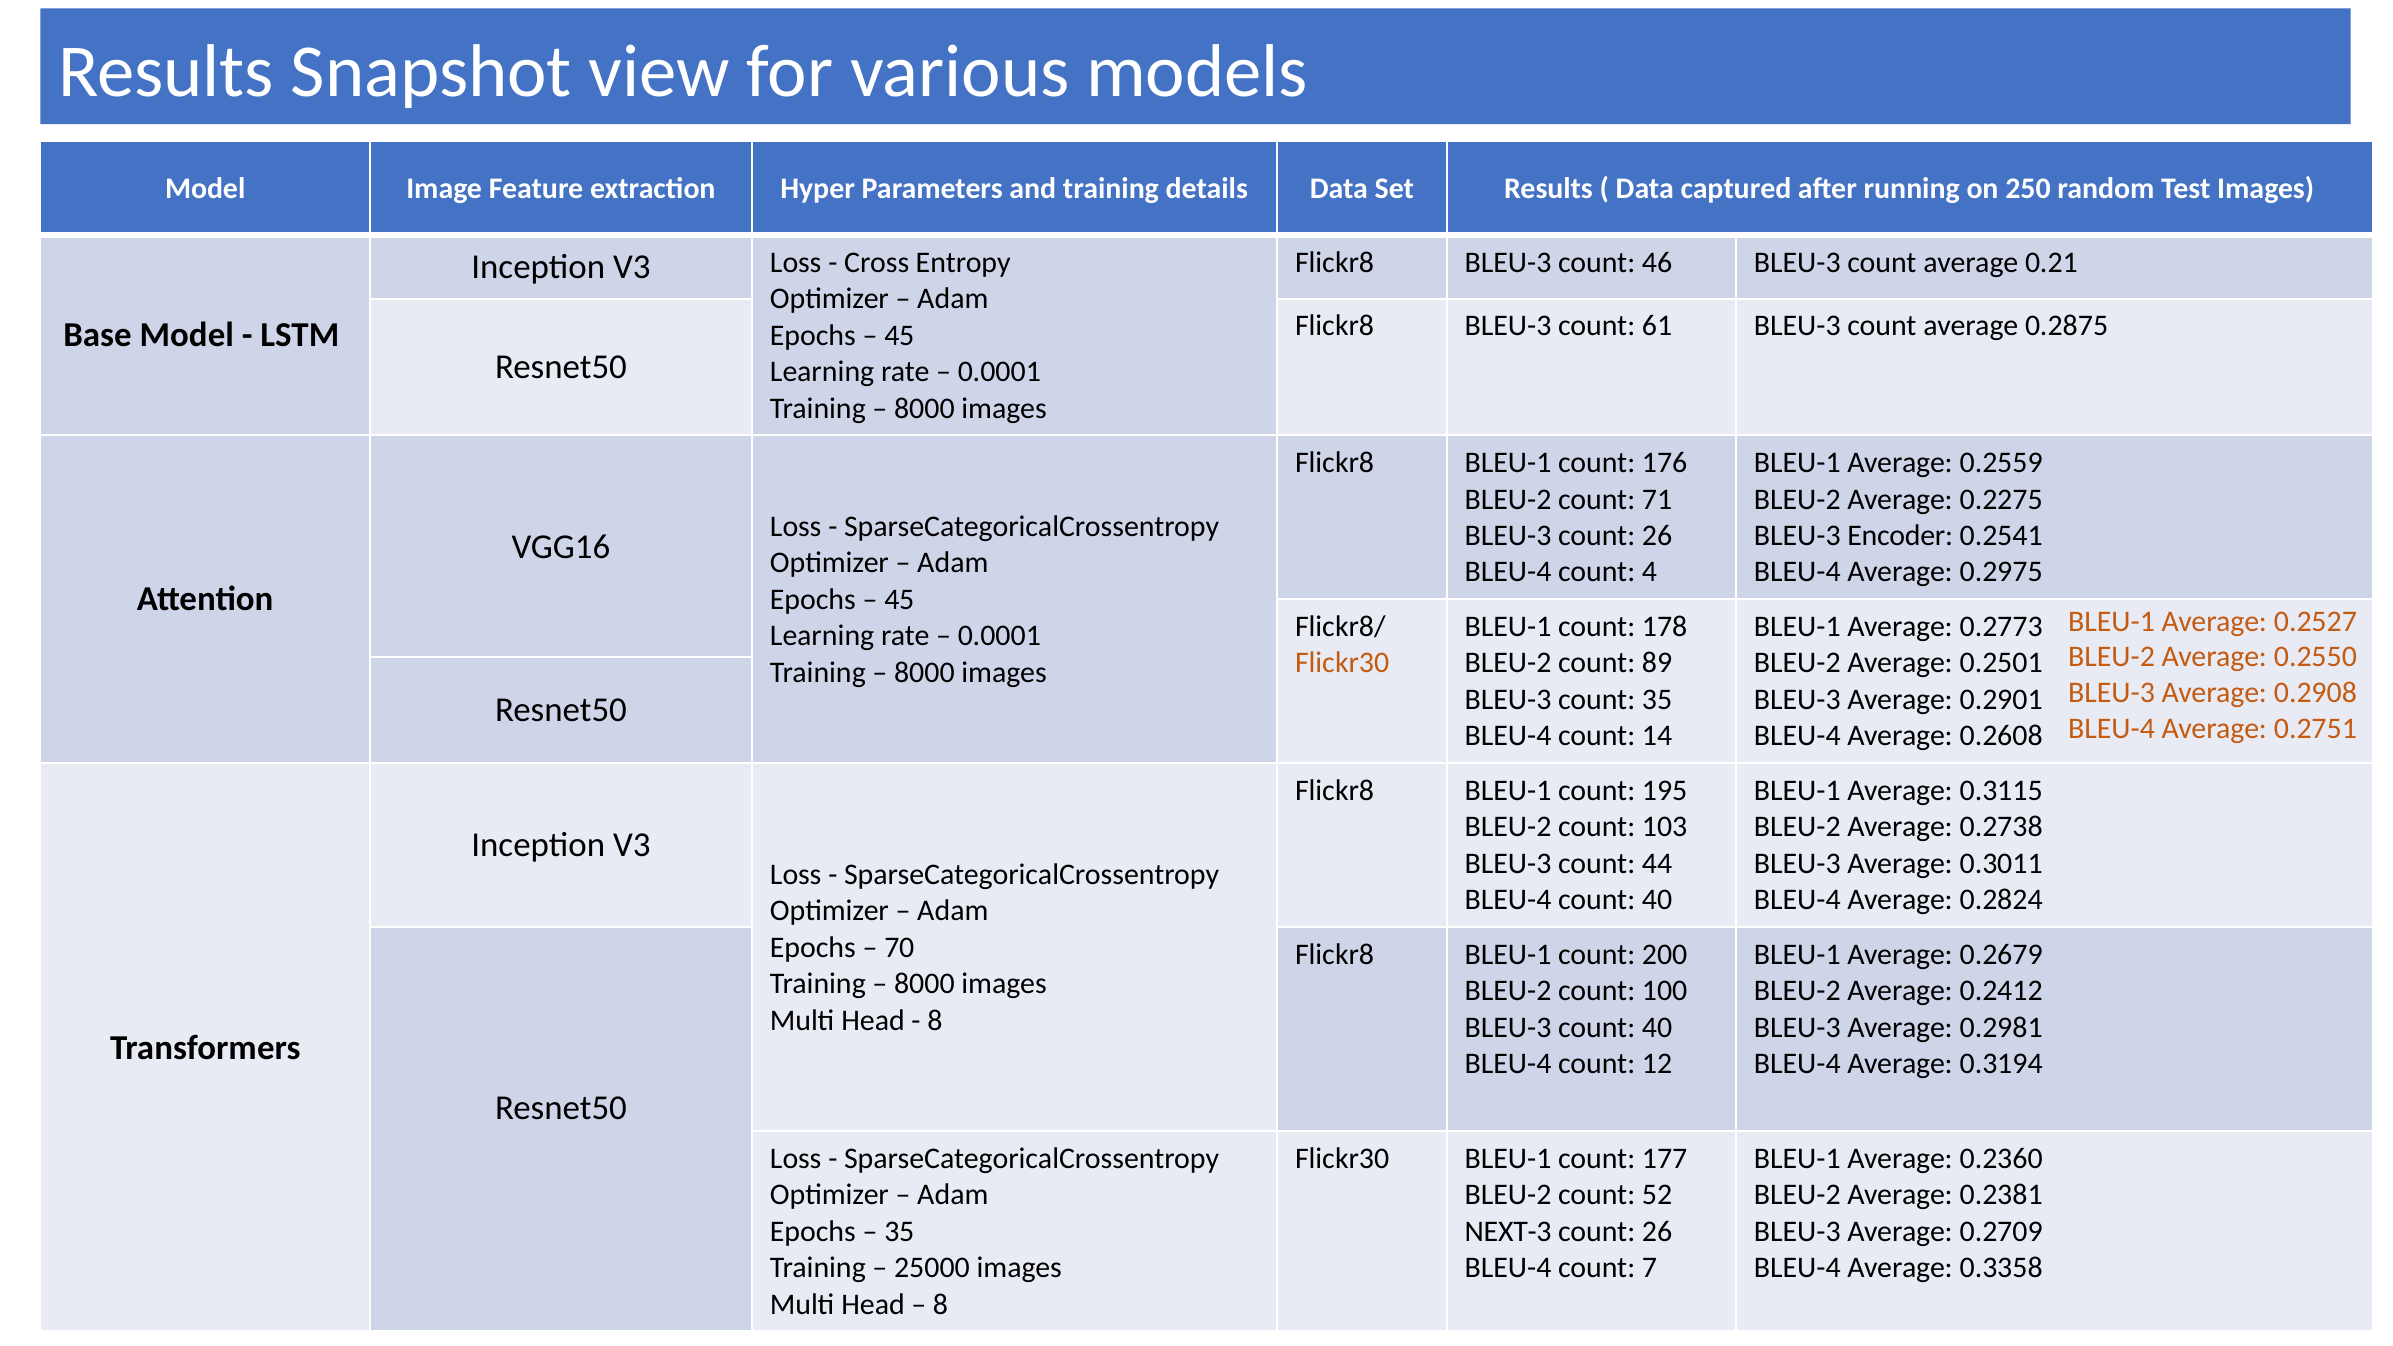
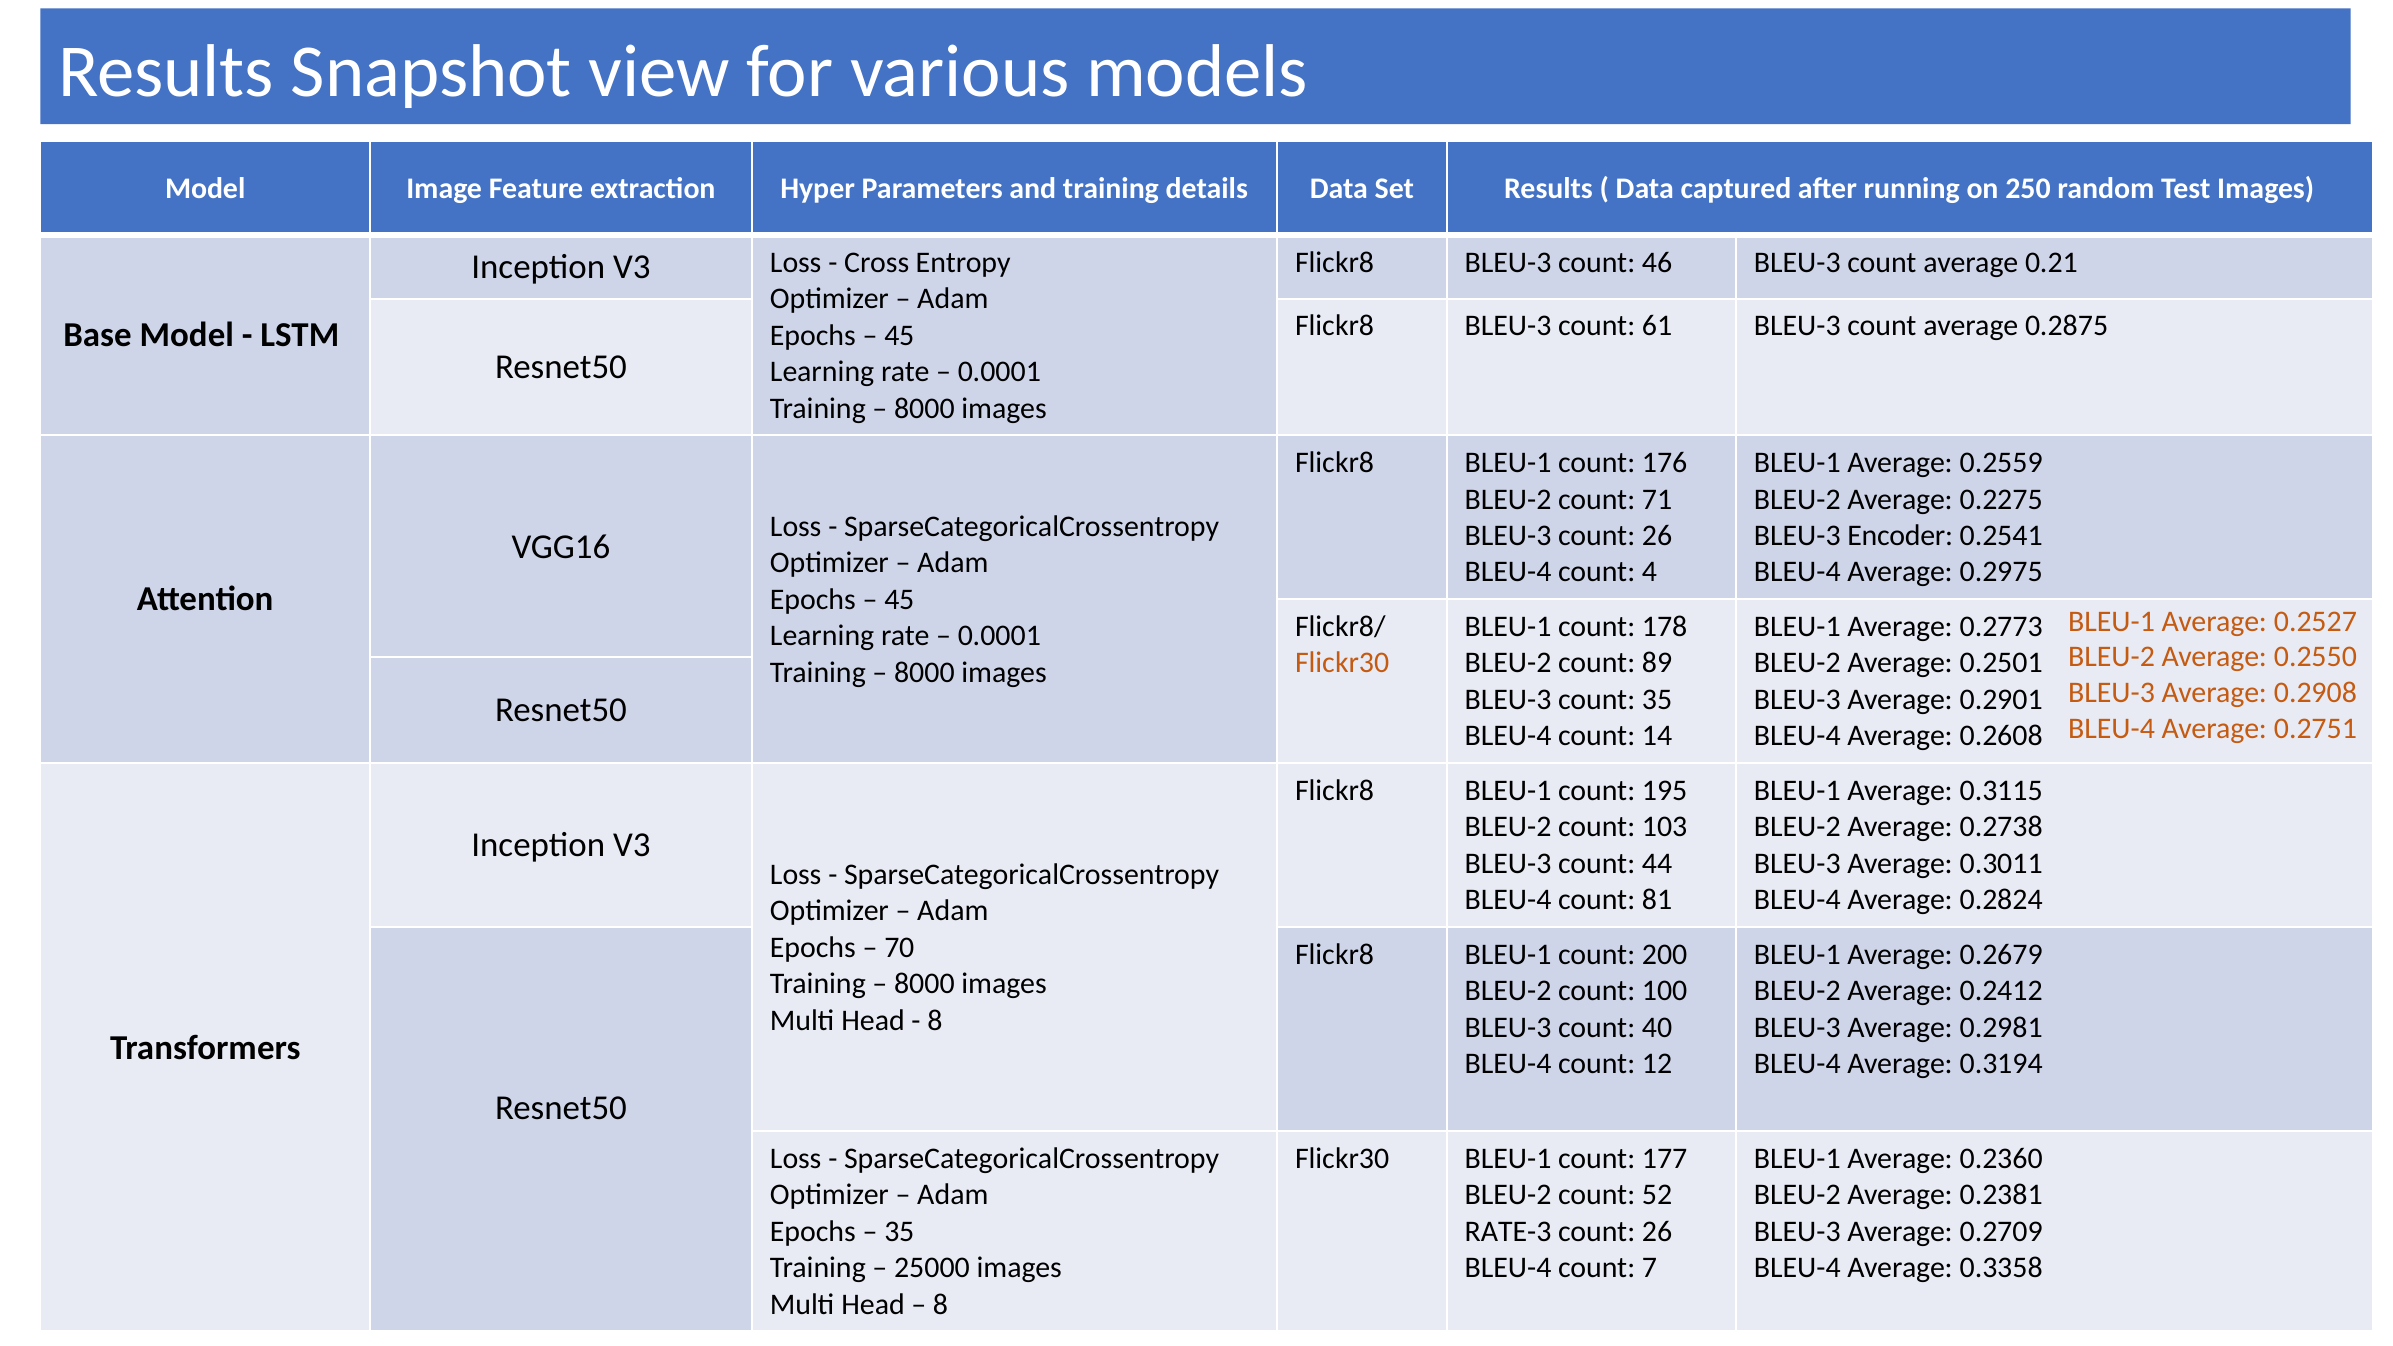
BLEU-4 count 40: 40 -> 81 (1657, 900)
NEXT-3: NEXT-3 -> RATE-3 (1508, 1232)
